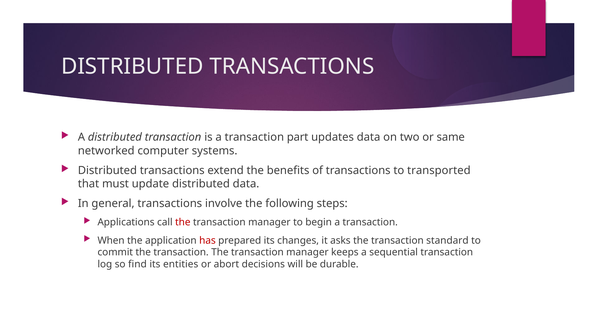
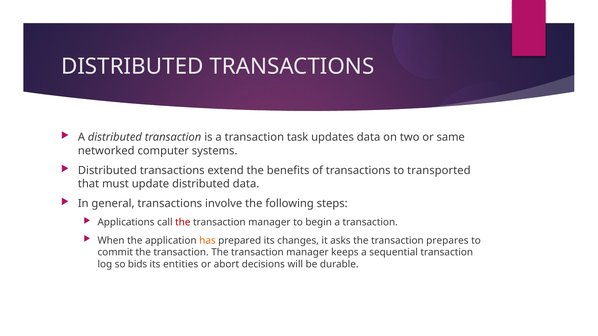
part: part -> task (298, 137)
has colour: red -> orange (207, 241)
standard: standard -> prepares (447, 241)
find: find -> bids (138, 265)
